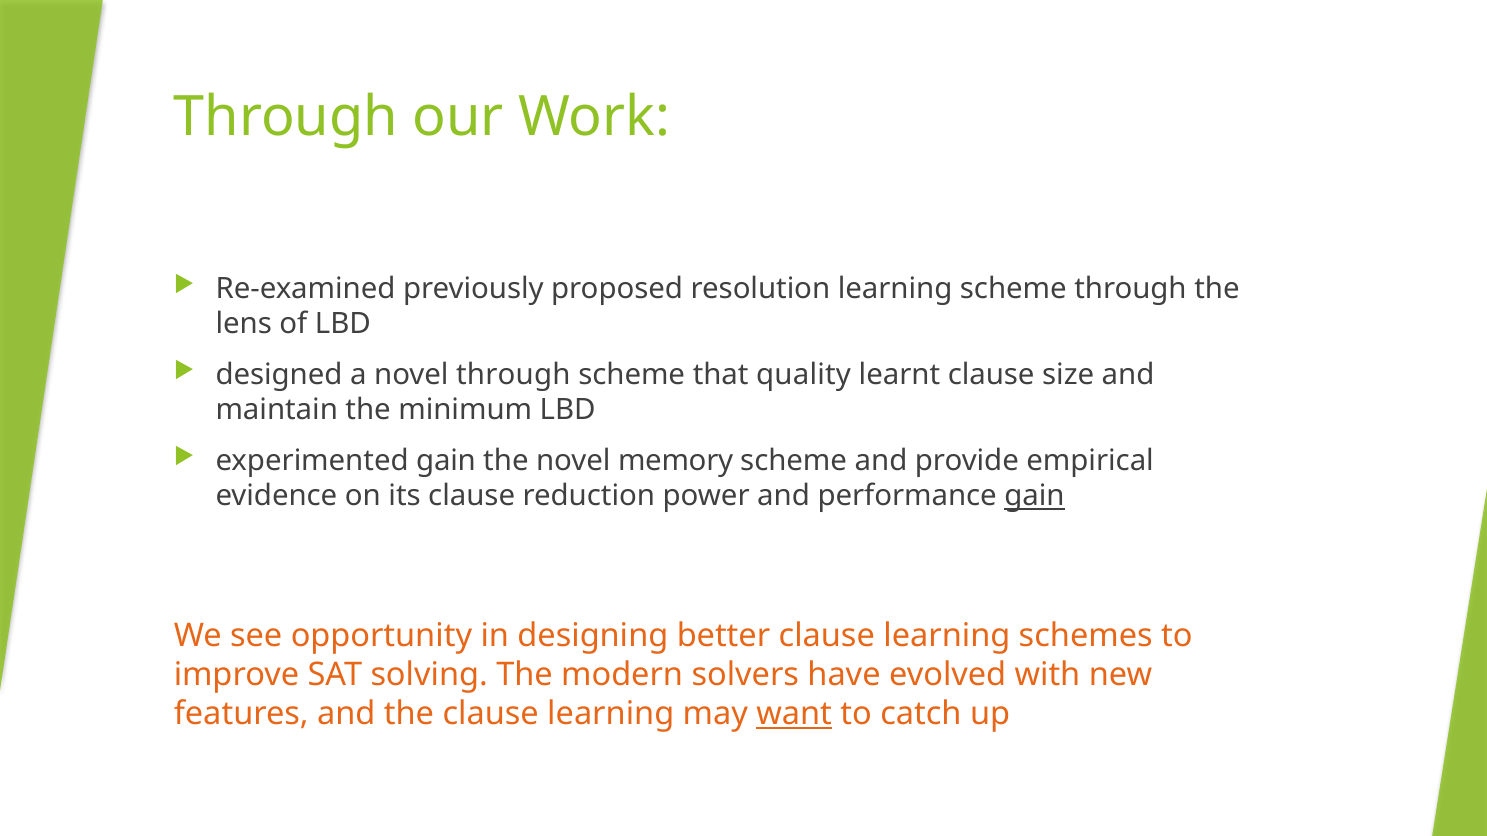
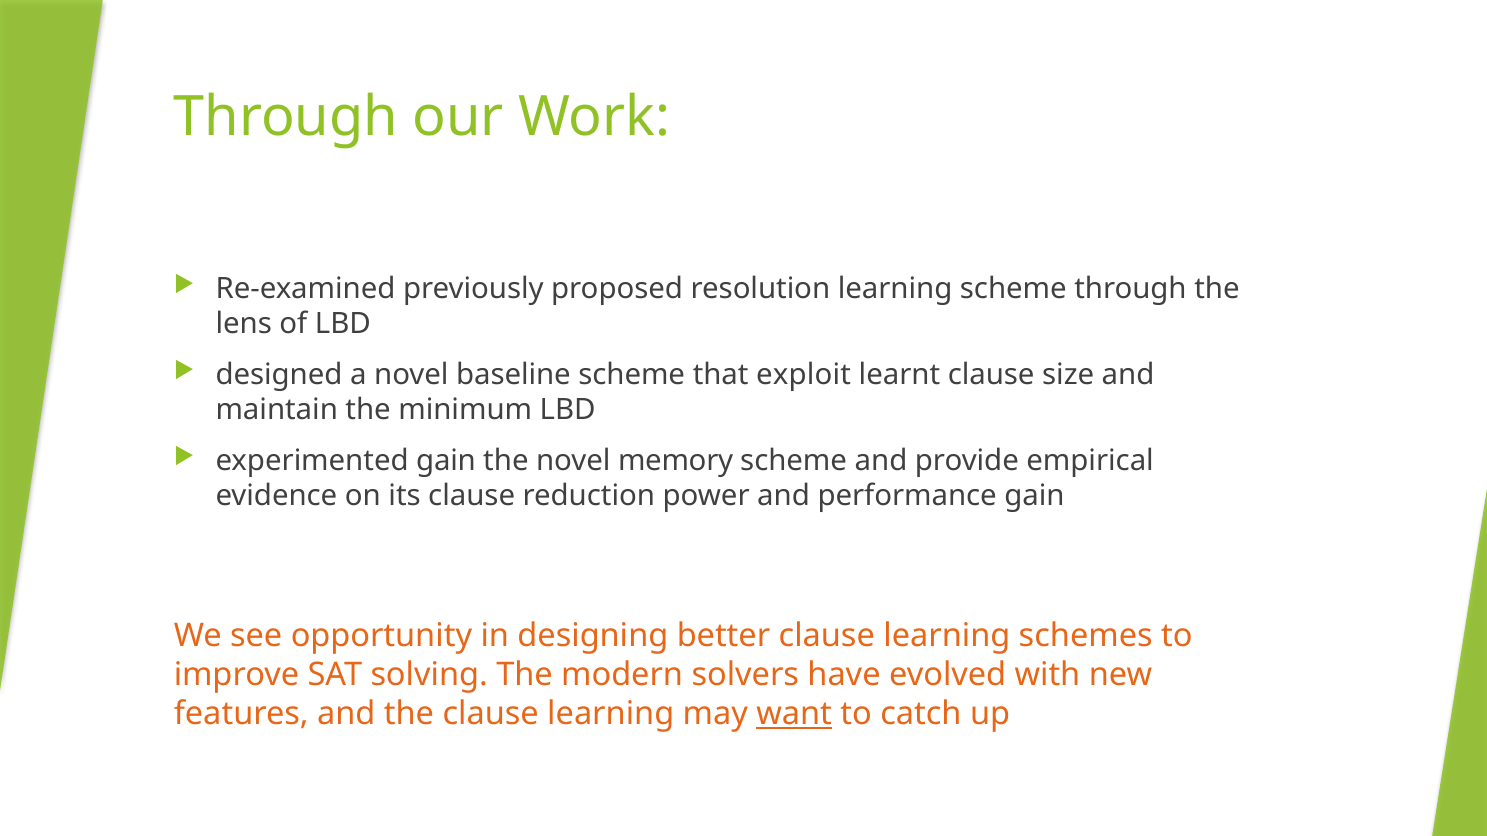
novel through: through -> baseline (513, 375)
quality: quality -> exploit (804, 375)
gain underline: present -> none (1035, 496)
